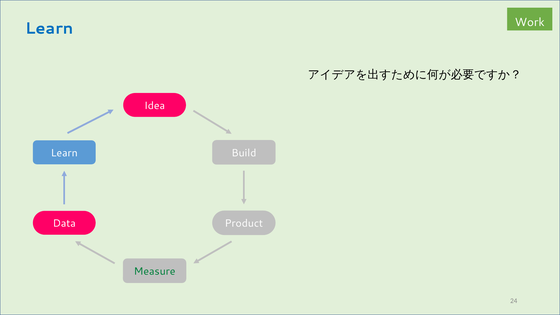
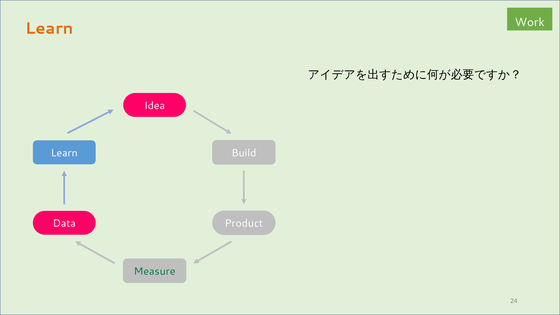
Learn colour: blue -> orange (49, 28)
